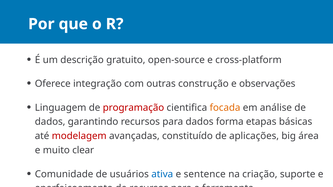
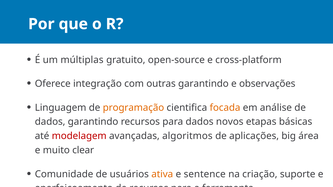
descrição: descrição -> múltiplas (82, 60)
outras construção: construção -> garantindo (203, 84)
programação colour: red -> orange (133, 108)
forma: forma -> novos (230, 122)
constituído: constituído -> algoritmos (187, 136)
ativa colour: blue -> orange (162, 174)
